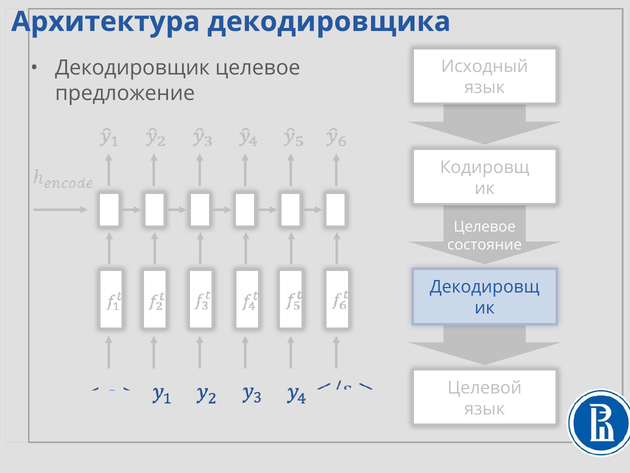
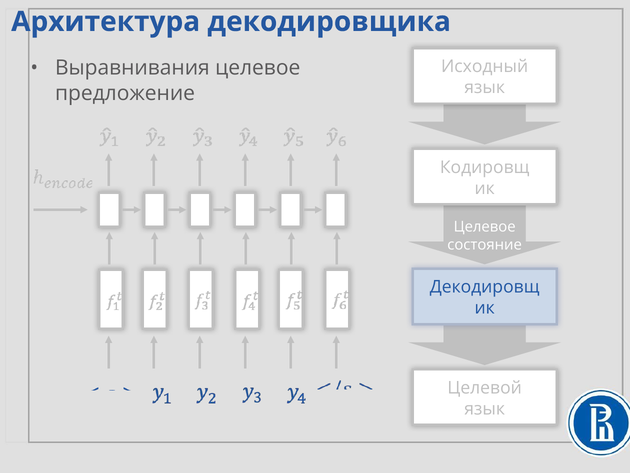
Декодировщик: Декодировщик -> Выравнивания (132, 68)
